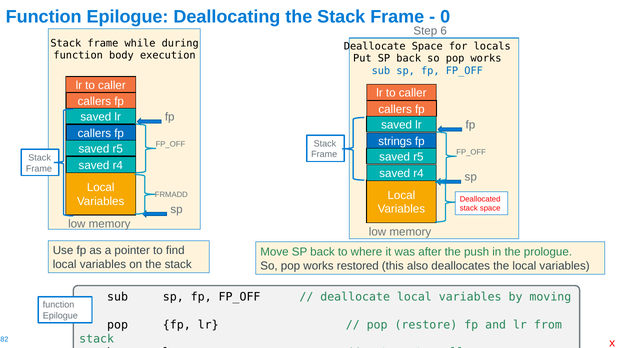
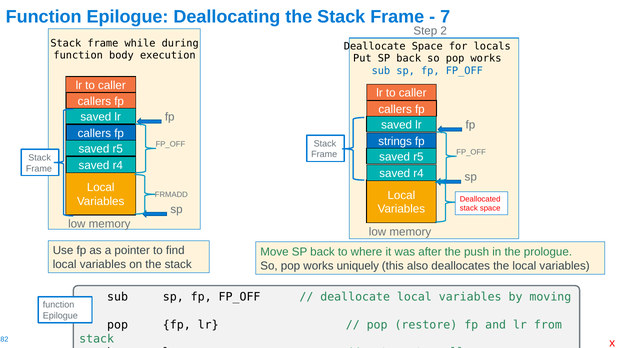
0: 0 -> 7 (445, 17)
6: 6 -> 2 (444, 31)
restored: restored -> uniquely (358, 266)
